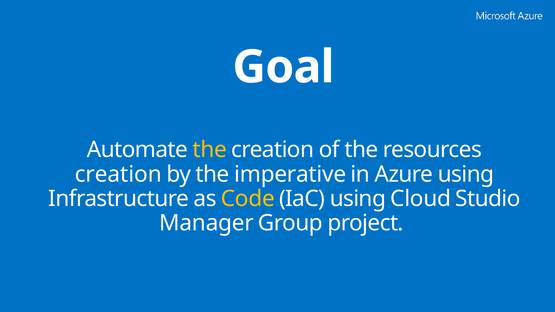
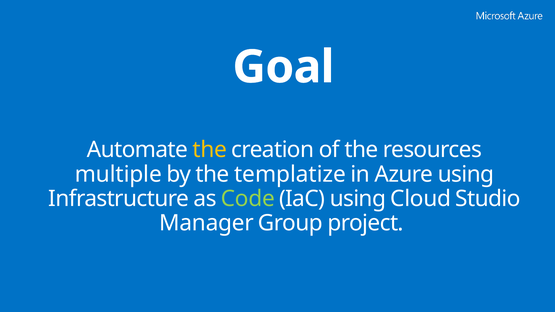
creation: creation -> multiple (118, 174)
imperative: imperative -> templatize (290, 174)
Code colour: yellow -> light green (248, 199)
